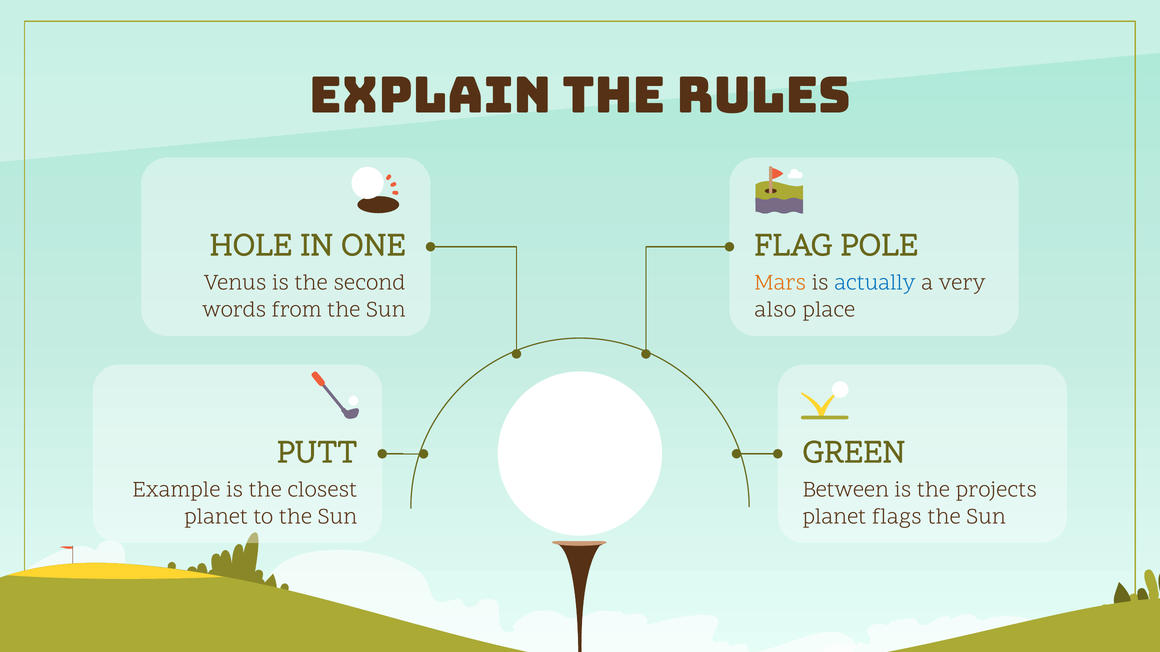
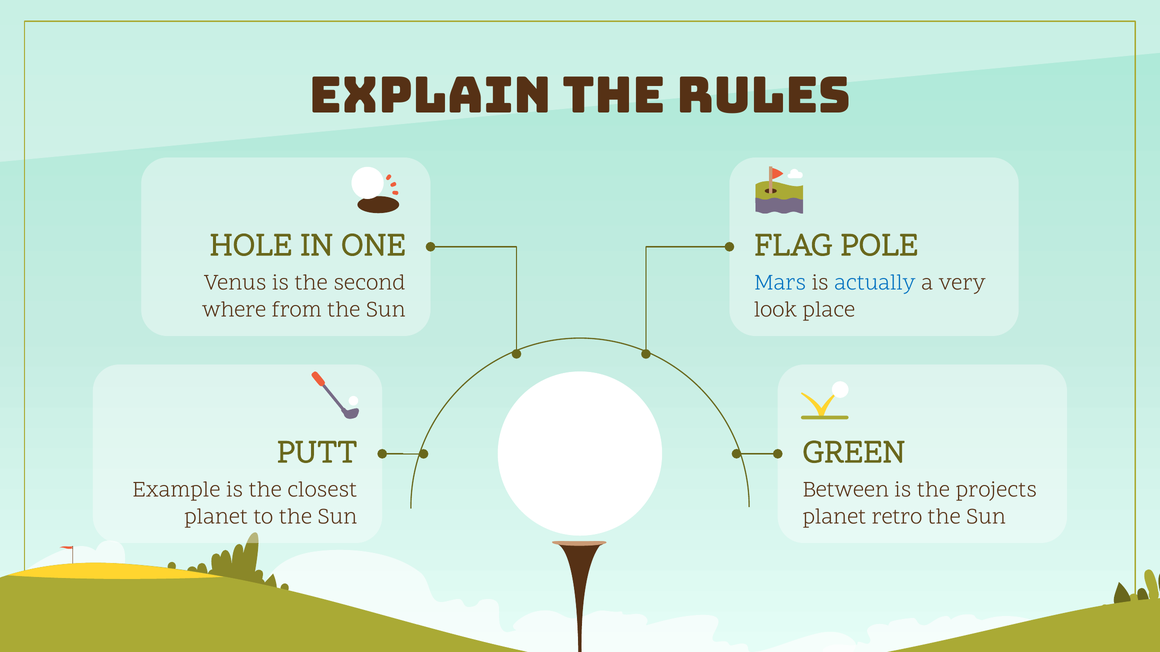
Mars colour: orange -> blue (780, 283)
words: words -> where (234, 310)
also: also -> look (776, 310)
flags: flags -> retro (897, 517)
